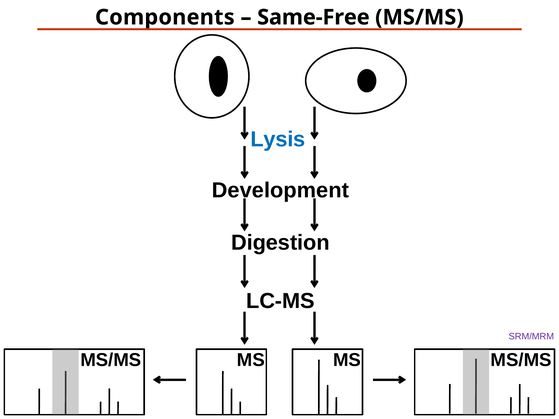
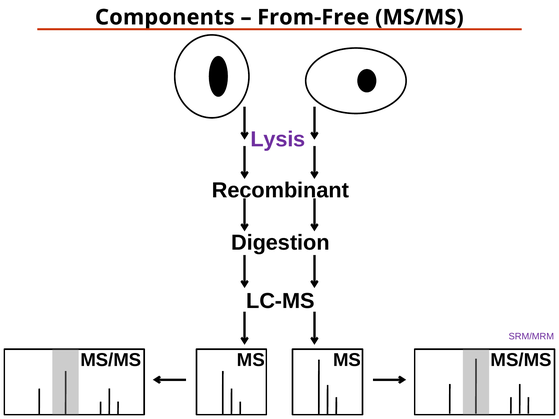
Same-Free: Same-Free -> From-Free (313, 17)
Lysis colour: blue -> purple (278, 140)
Development: Development -> Recombinant (280, 191)
